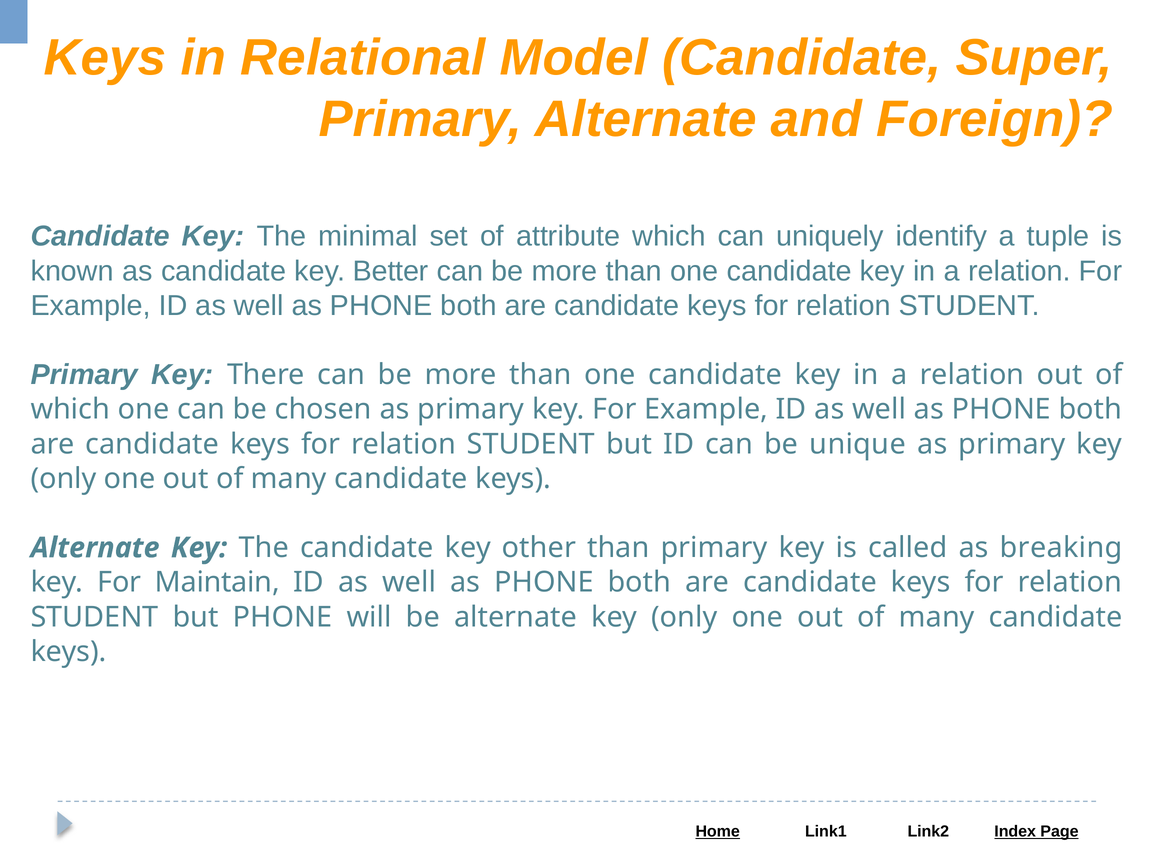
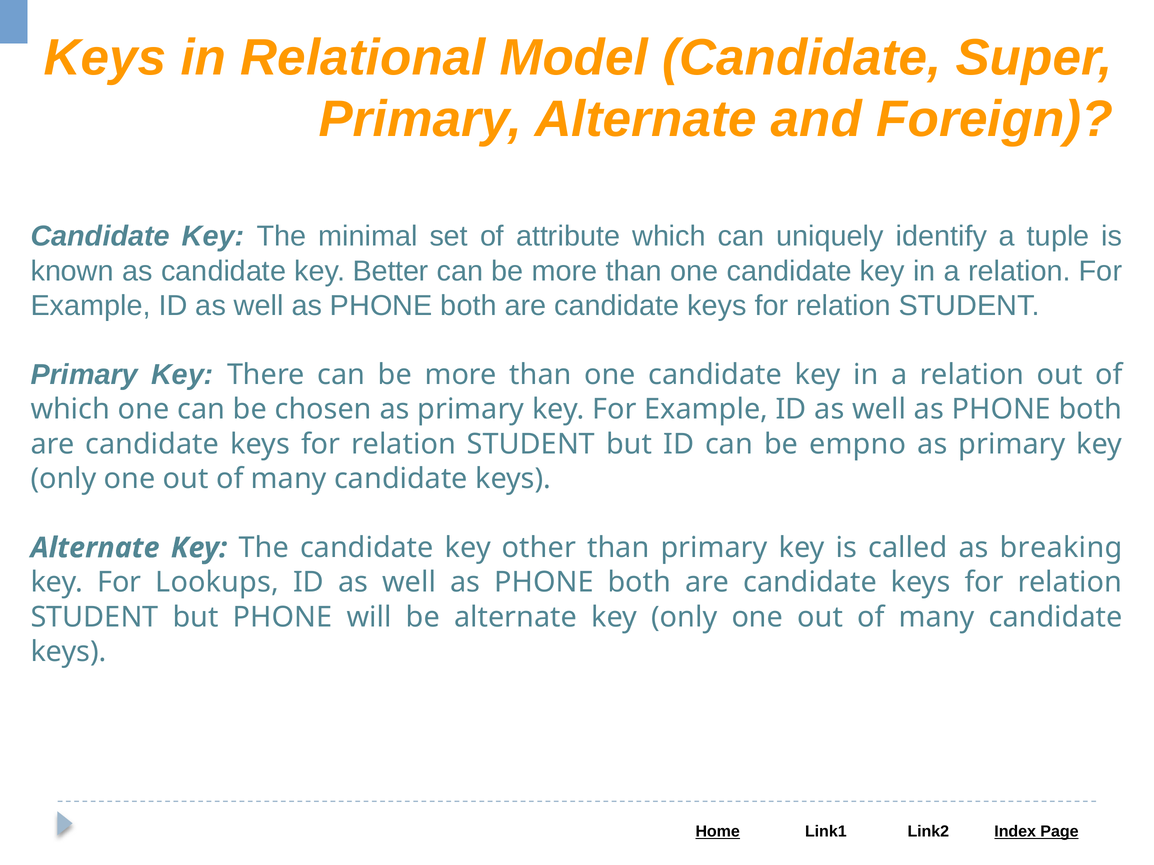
unique: unique -> empno (858, 444)
Maintain: Maintain -> Lookups (217, 583)
